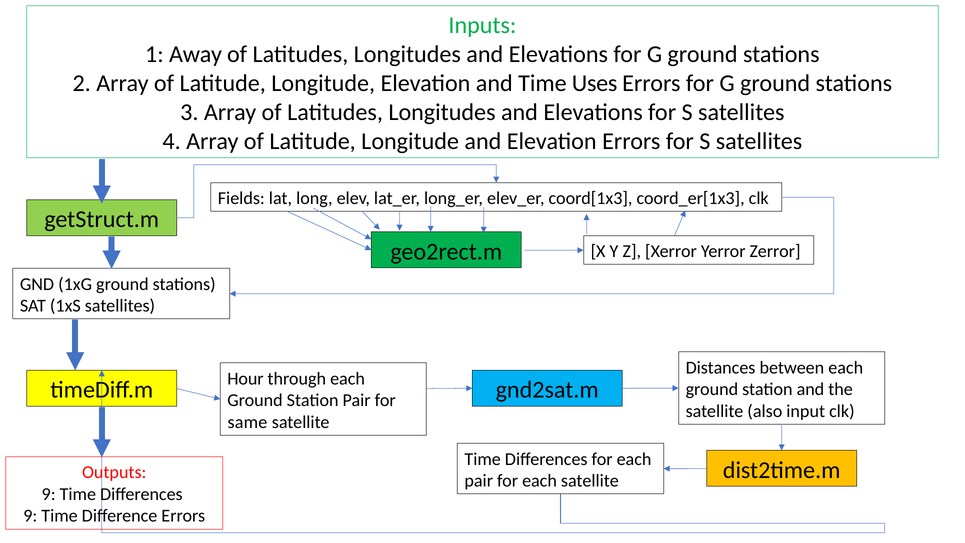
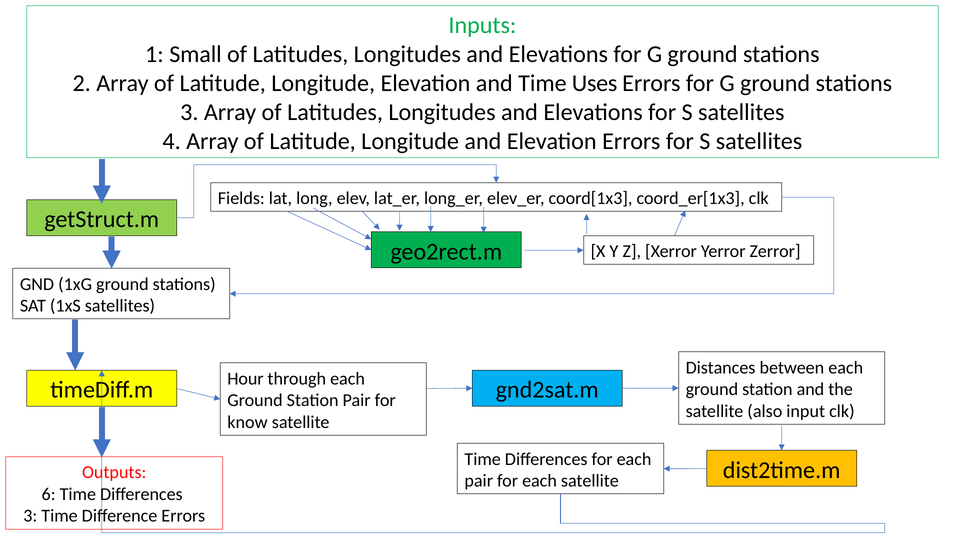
Away: Away -> Small (195, 54)
same: same -> know (247, 422)
9: 9 -> 6 (49, 494)
9: 9 -> 3 (30, 516)
